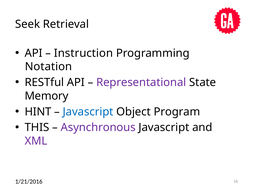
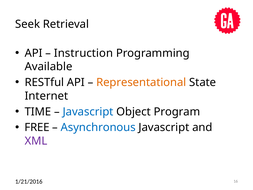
Notation: Notation -> Available (49, 67)
Representational colour: purple -> orange (141, 82)
Memory: Memory -> Internet (46, 96)
HINT: HINT -> TIME (38, 112)
THIS: THIS -> FREE (37, 127)
Asynchronous colour: purple -> blue (98, 127)
